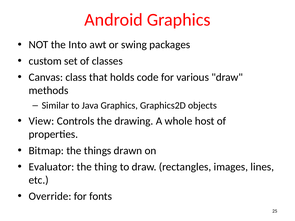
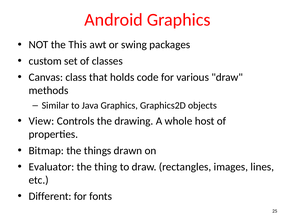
Into: Into -> This (78, 45)
Override: Override -> Different (50, 196)
